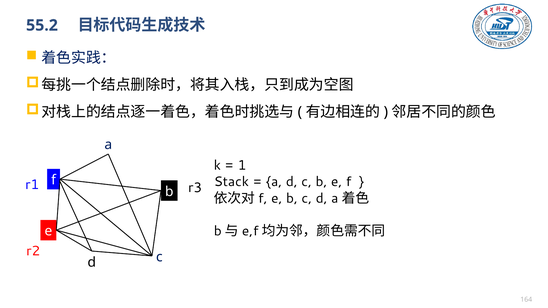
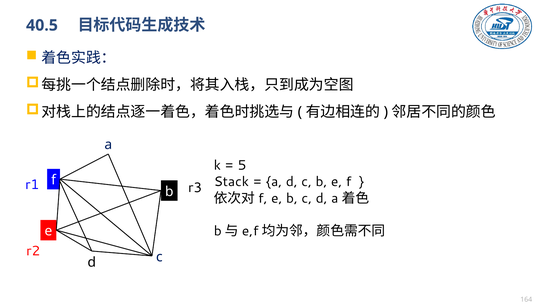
55.2: 55.2 -> 40.5 (42, 25)
1: 1 -> 5 (242, 165)
